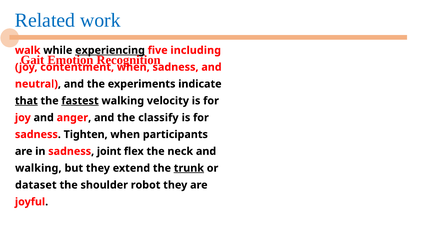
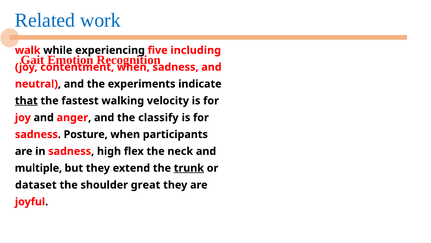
experiencing underline: present -> none (110, 50)
fastest underline: present -> none (80, 101)
Tighten: Tighten -> Posture (86, 134)
joint: joint -> high (109, 151)
walking: walking -> multiple (38, 168)
robot: robot -> great (146, 185)
